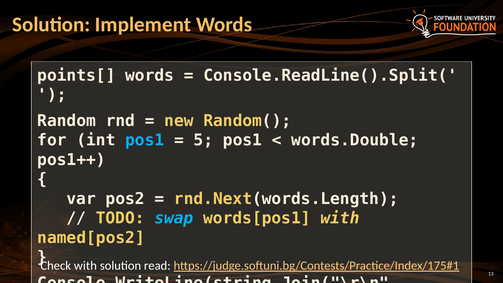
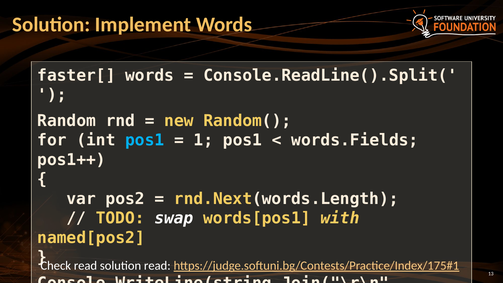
points[: points[ -> faster[ (76, 75)
5: 5 -> 1 (203, 140)
words.Double: words.Double -> words.Fields (355, 140)
swap colour: light blue -> white (174, 218)
Check with: with -> read (85, 266)
